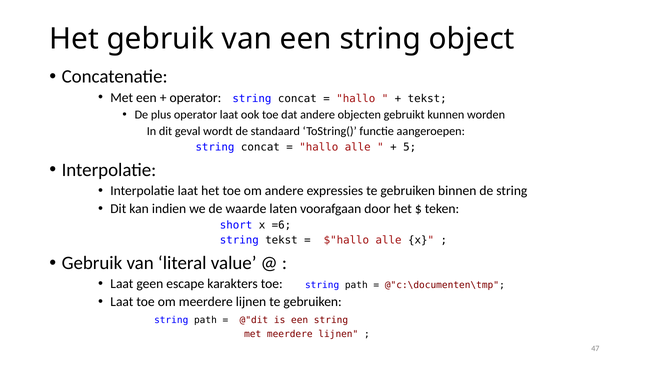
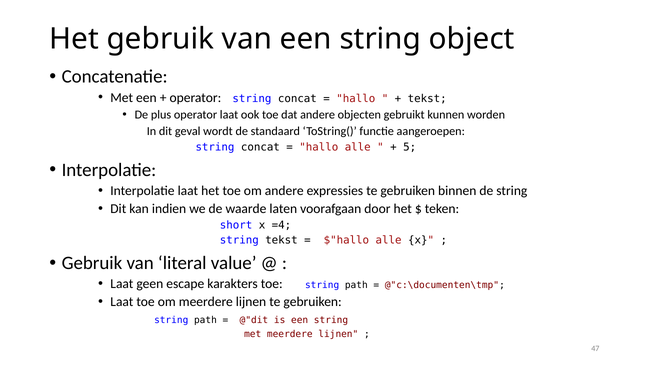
=6: =6 -> =4 (281, 225)
